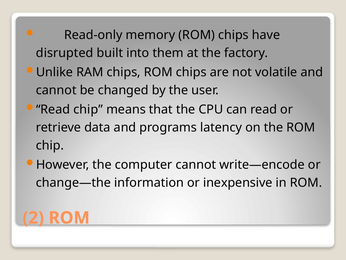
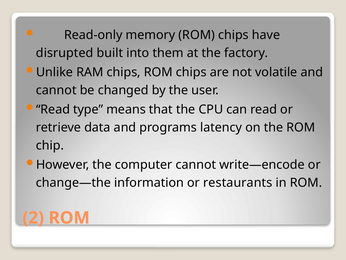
Read chip: chip -> type (88, 109)
inexpensive: inexpensive -> restaurants (238, 182)
